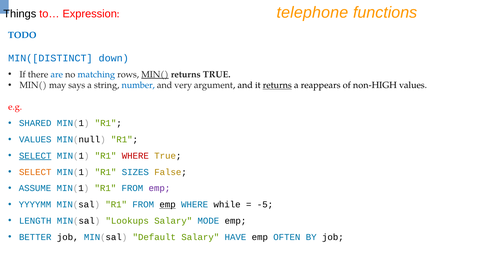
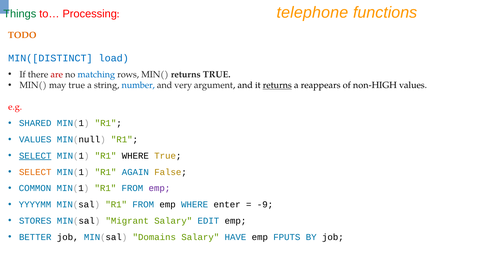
Things colour: black -> green (20, 14)
Expression: Expression -> Processing (90, 14)
TODO colour: blue -> orange (22, 35)
down: down -> load (114, 58)
are colour: blue -> red (57, 74)
MIN( underline: present -> none (155, 74)
may says: says -> true (77, 85)
WHERE colour: red -> black (135, 156)
SIZES: SIZES -> AGAIN (135, 172)
ASSUME: ASSUME -> COMMON (35, 188)
emp underline: present -> none (168, 204)
while: while -> enter (227, 204)
-5: -5 -> -9 (265, 204)
LENGTH: LENGTH -> STORES (35, 220)
Lookups: Lookups -> Migrant (127, 220)
MODE: MODE -> EDIT (208, 220)
Default: Default -> Domains (154, 237)
OFTEN: OFTEN -> FPUTS (287, 237)
